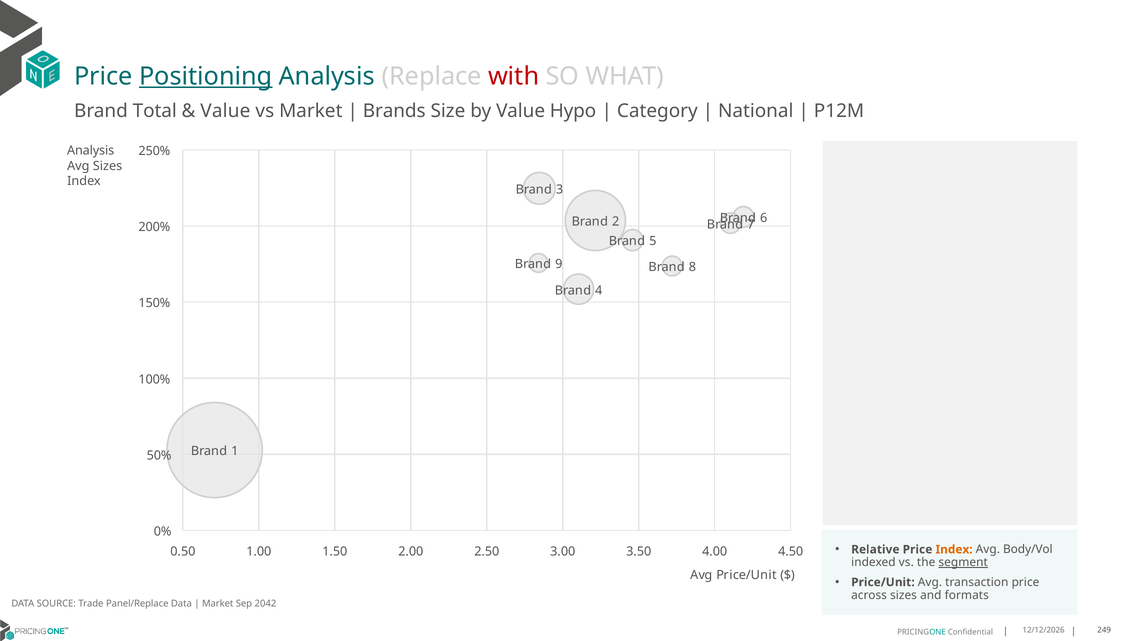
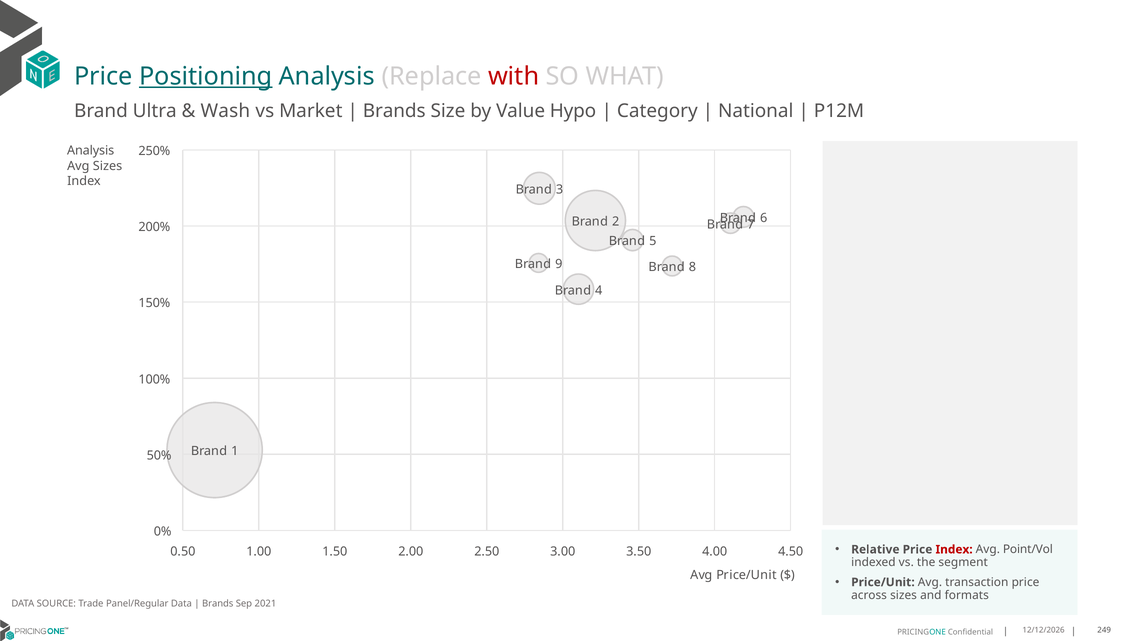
Total: Total -> Ultra (155, 111)
Value: Value -> Wash (225, 111)
Index colour: orange -> red (954, 549)
Body/Vol: Body/Vol -> Point/Vol (1028, 549)
segment underline: present -> none (963, 562)
Panel/Replace: Panel/Replace -> Panel/Regular (137, 603)
Market: Market -> Brands (218, 603)
2042: 2042 -> 2021 (265, 603)
